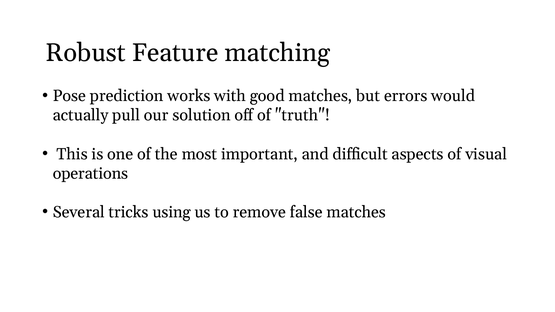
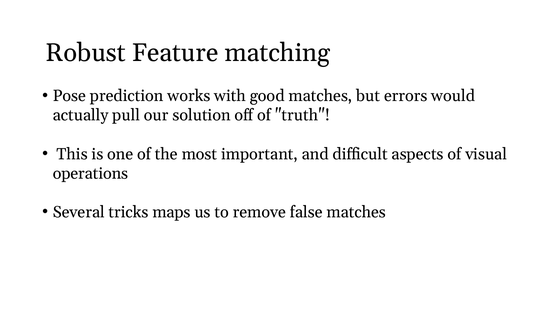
using: using -> maps (172, 212)
